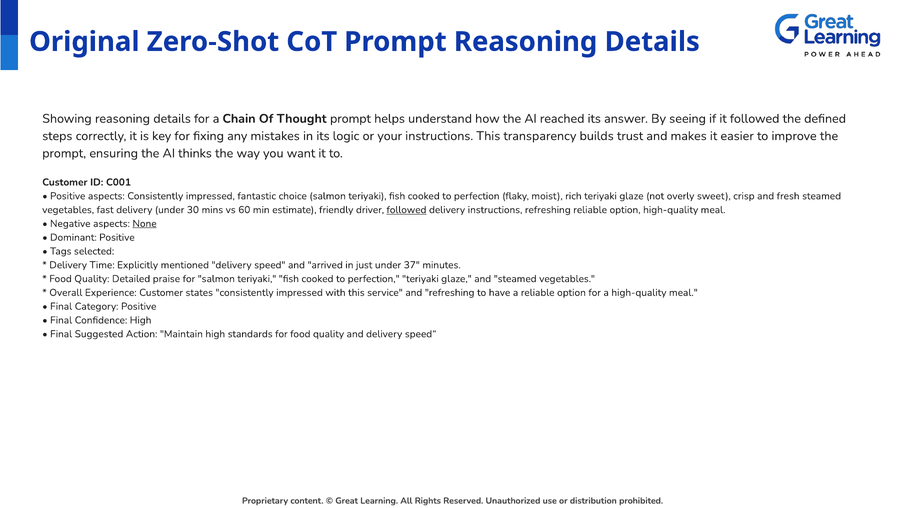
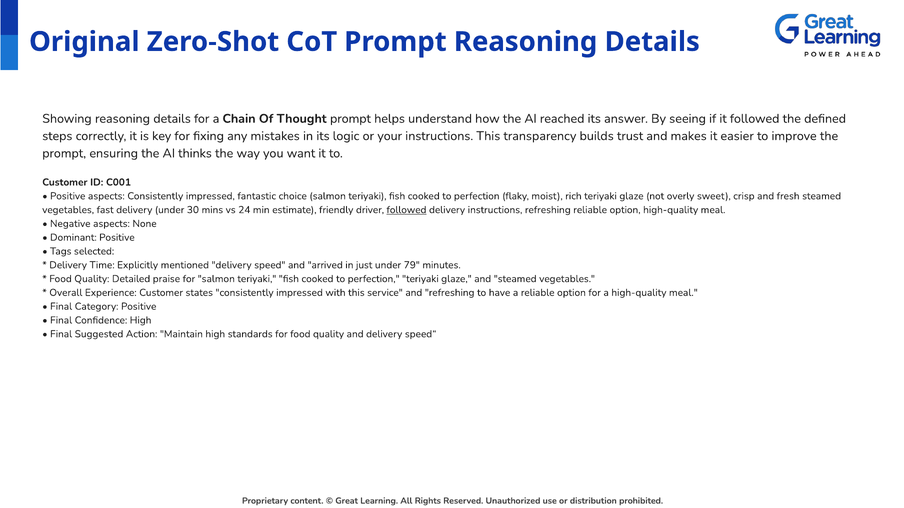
60: 60 -> 24 (244, 210)
None underline: present -> none (145, 224)
37: 37 -> 79 (412, 265)
